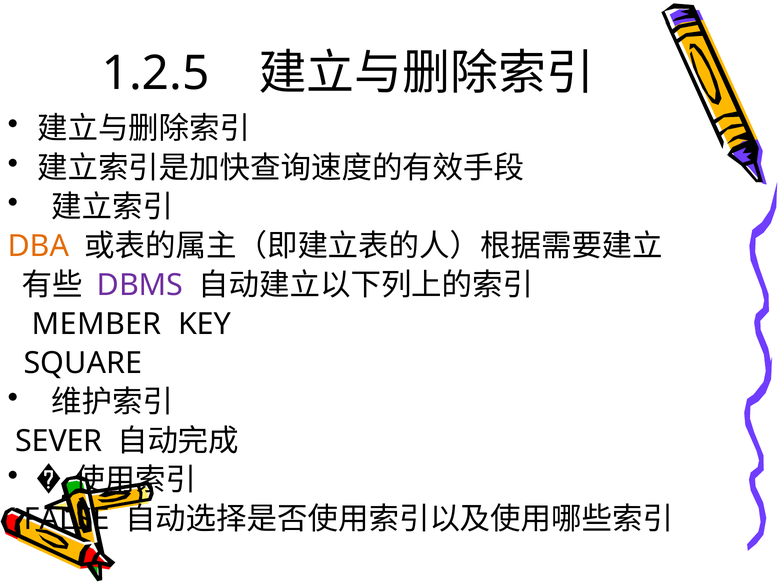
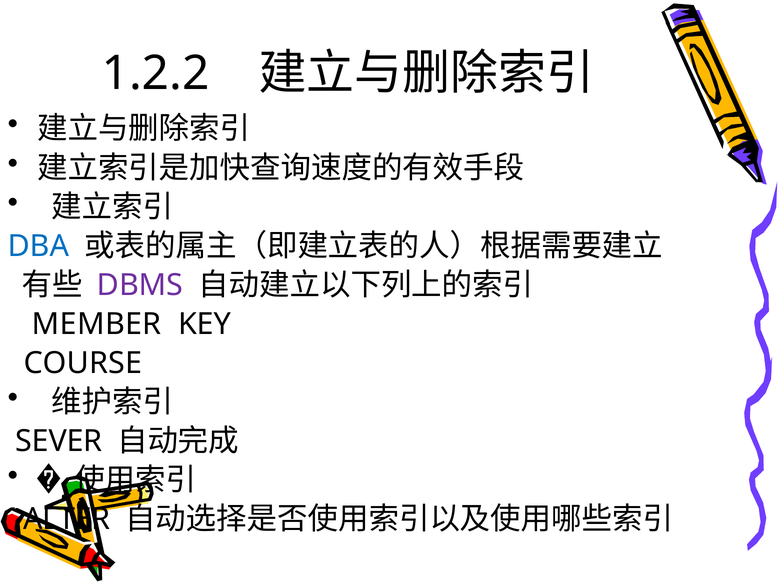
1.2.5: 1.2.5 -> 1.2.2 (156, 73)
DBA colour: orange -> blue (38, 246)
SQUARE: SQUARE -> COURSE (83, 363)
FALSE: FALSE -> ALTER (67, 519)
